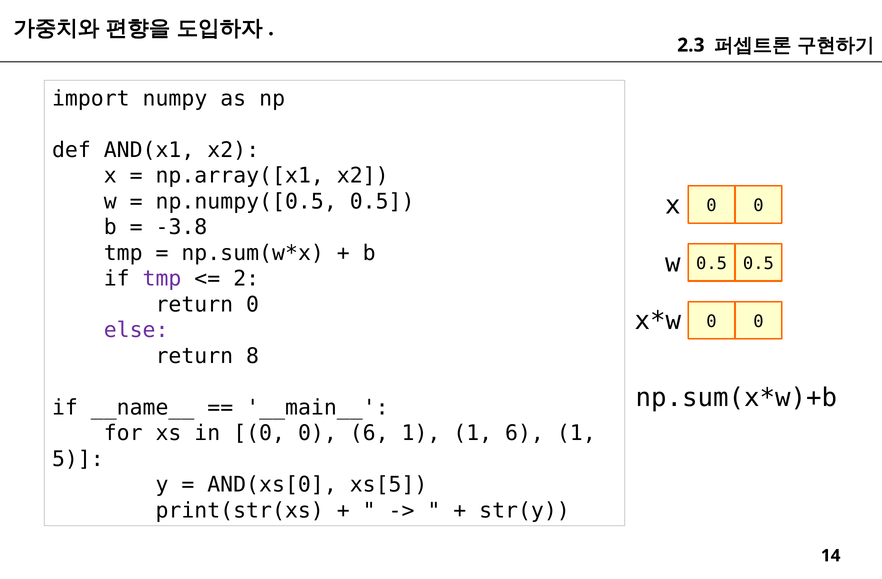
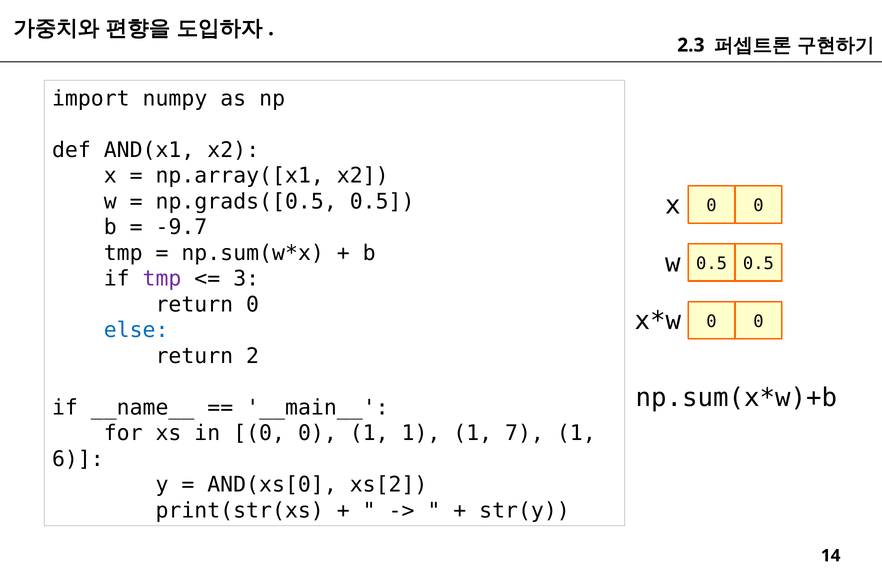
np.numpy([0.5: np.numpy([0.5 -> np.grads([0.5 (246, 202)
-3.8: -3.8 -> -9.7 (181, 227)
2: 2 -> 3 (246, 279)
else colour: purple -> blue (136, 330)
8: 8 -> 2 (253, 356)
0 6: 6 -> 1 (369, 434)
1 6: 6 -> 7 (525, 434)
5: 5 -> 6 (78, 459)
xs[5: xs[5 -> xs[2 (389, 485)
